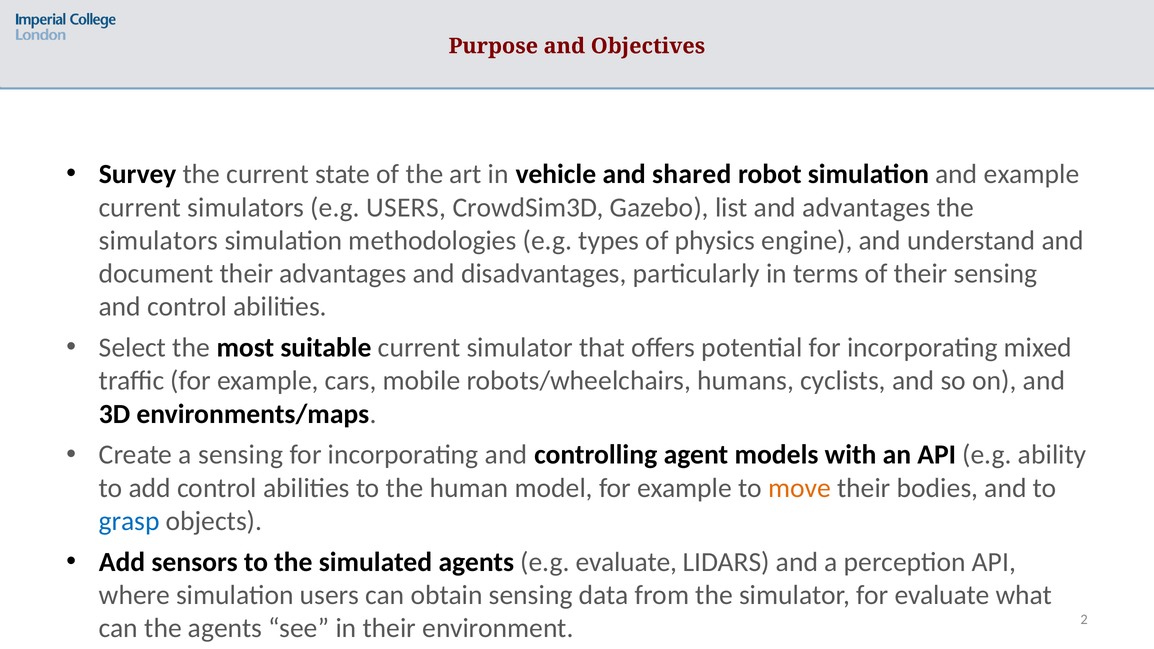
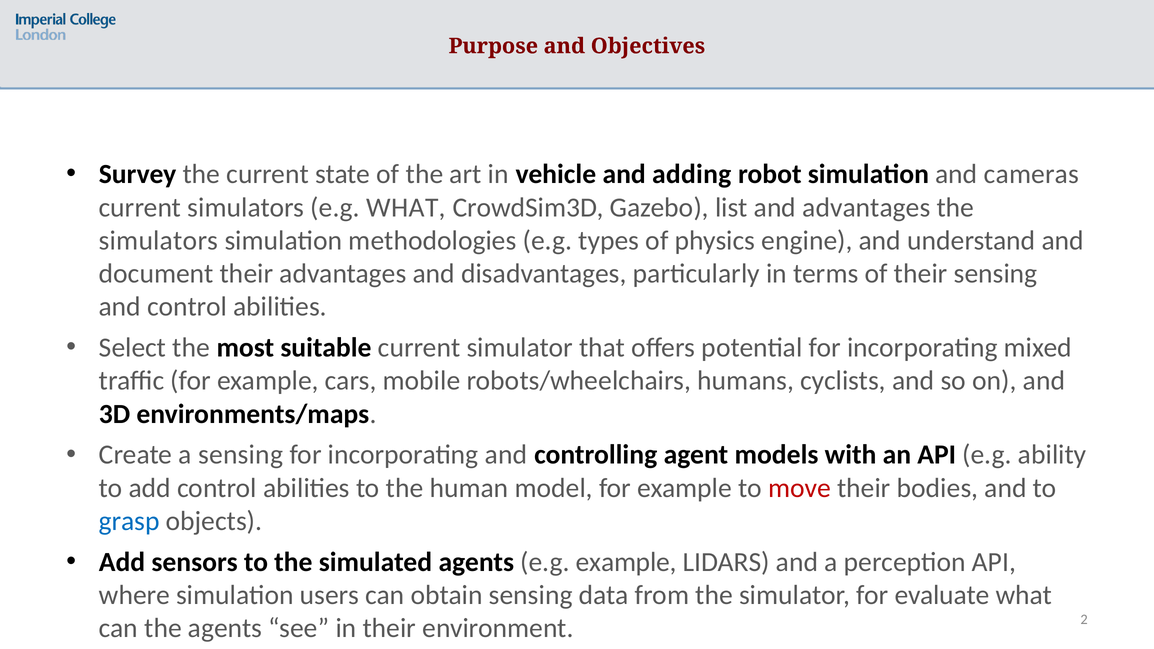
shared: shared -> adding (692, 174)
and example: example -> cameras (1031, 174)
e.g USERS: USERS -> WHAT (406, 207)
move colour: orange -> red (800, 488)
e.g evaluate: evaluate -> example (626, 562)
